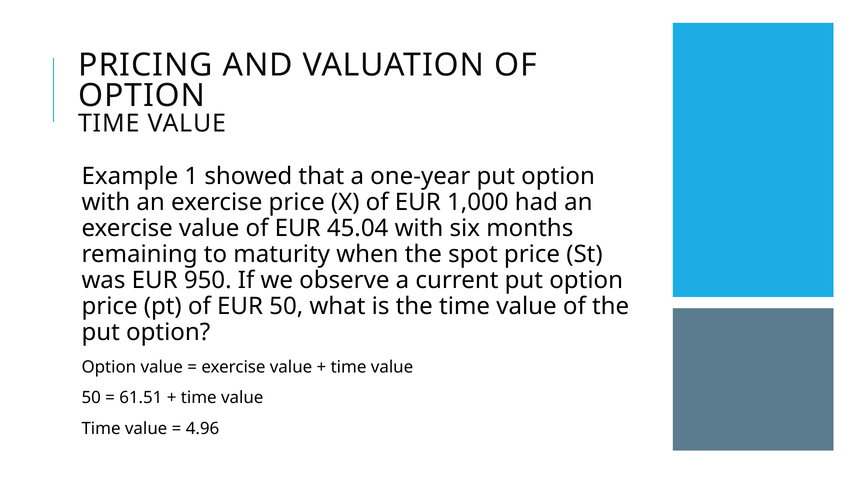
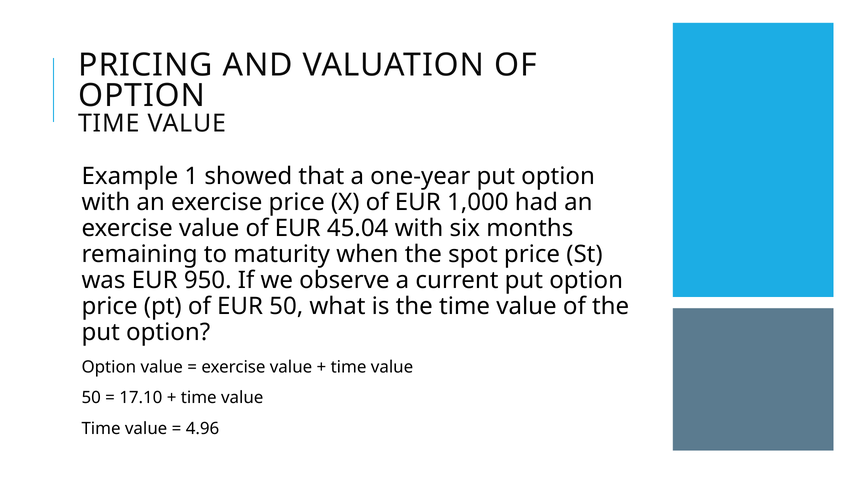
61.51: 61.51 -> 17.10 (141, 398)
